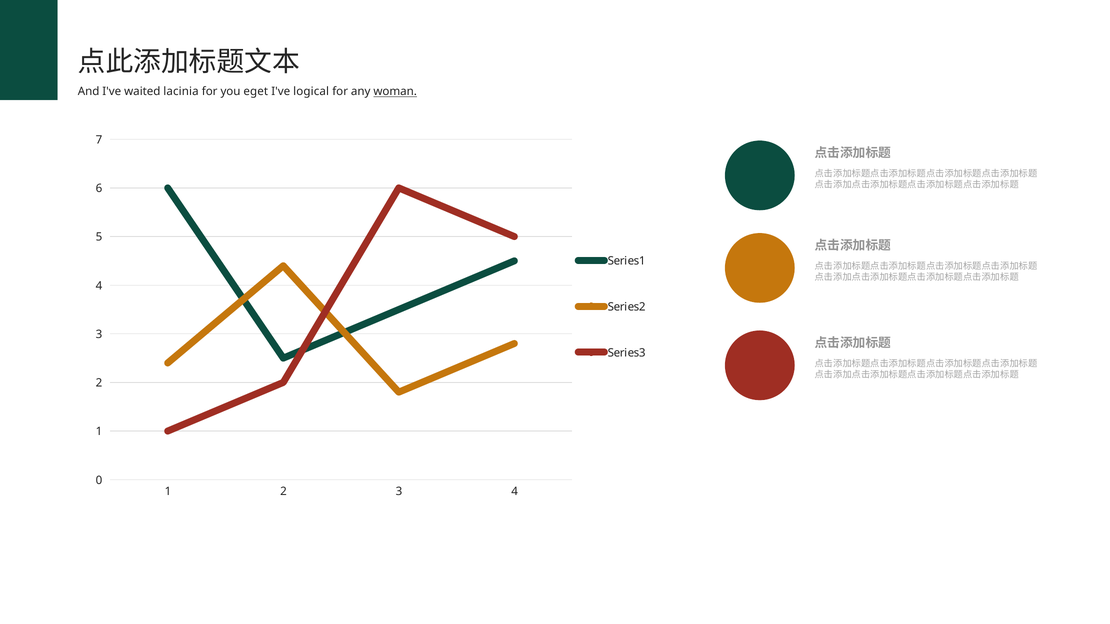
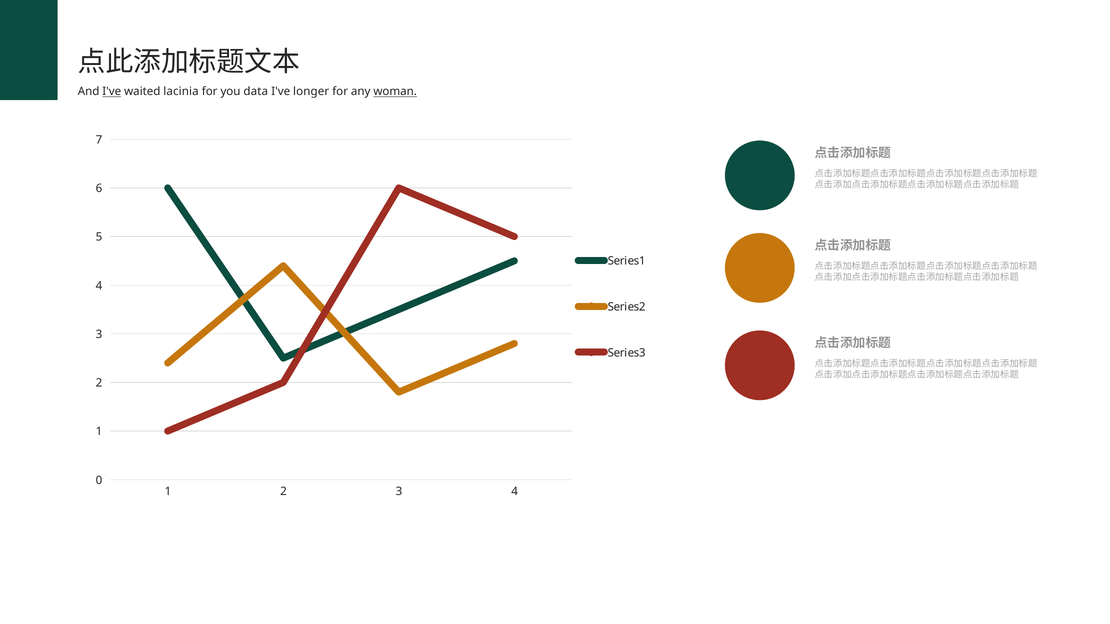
I've underline: none -> present (112, 92)
eget: eget -> data (256, 92)
logical: logical -> longer (311, 92)
